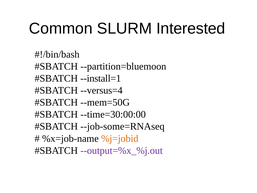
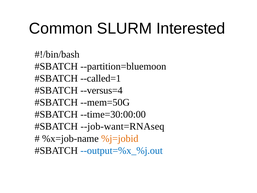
--install=1: --install=1 -> --called=1 (101, 78)
--job-some=RNAseq: --job-some=RNAseq -> --job-want=RNAseq (122, 126)
--output=%x_%j.out colour: purple -> blue (122, 150)
